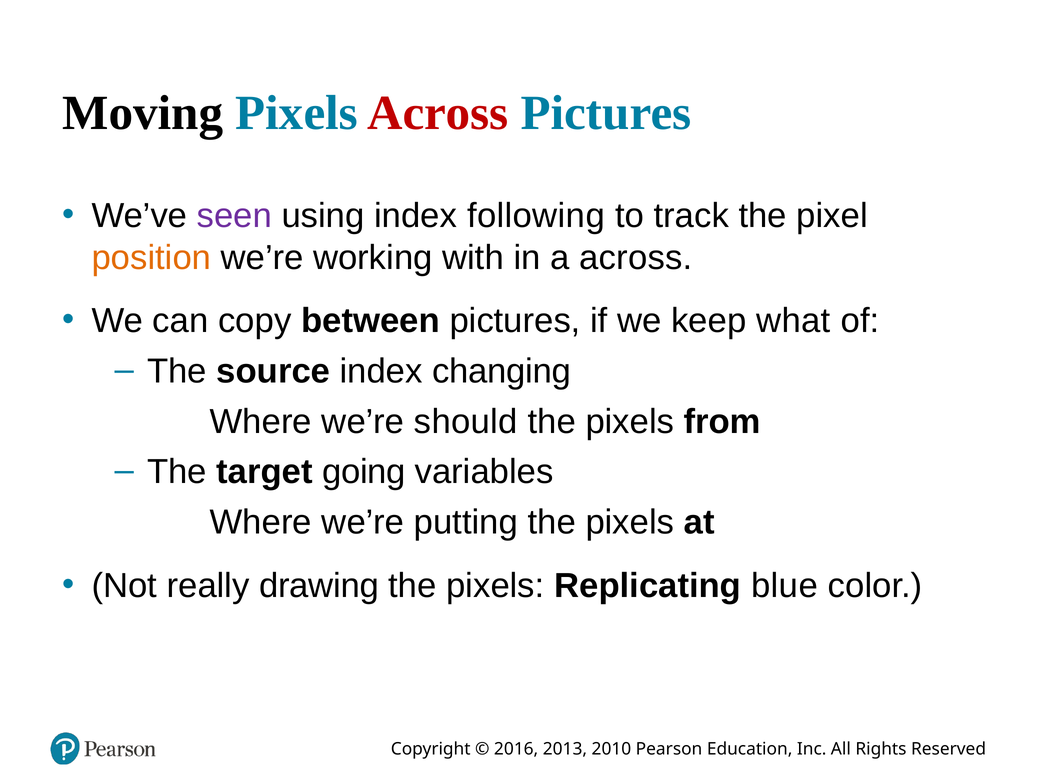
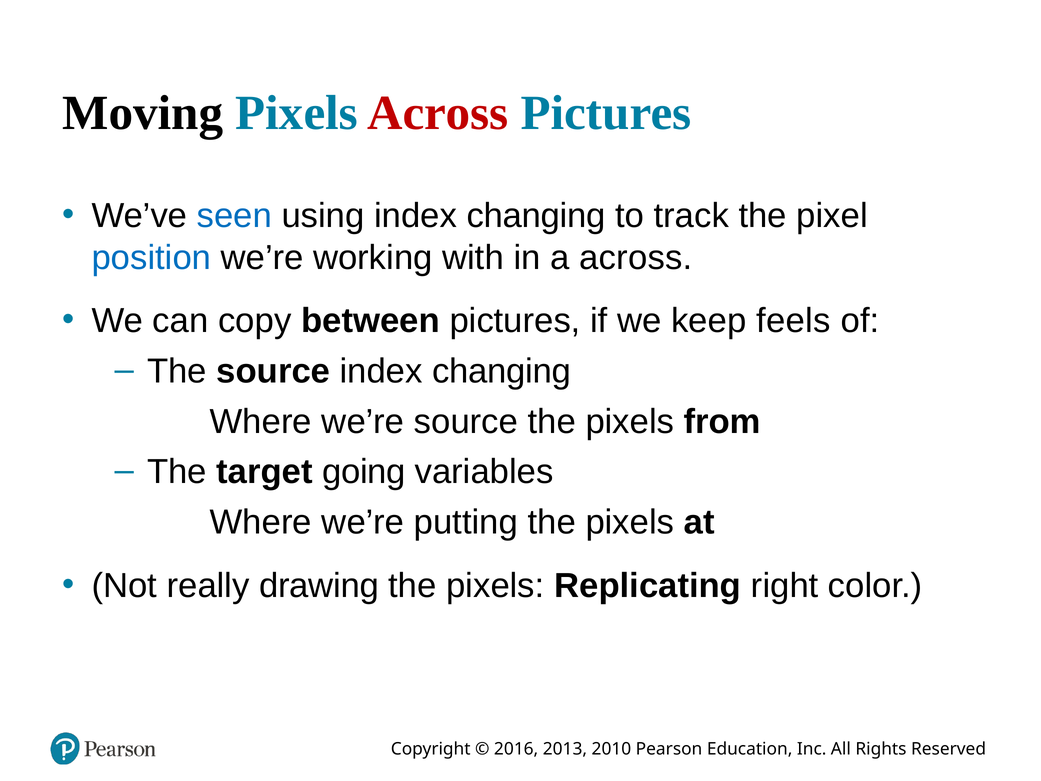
seen colour: purple -> blue (234, 216)
using index following: following -> changing (536, 216)
position colour: orange -> blue (151, 257)
what: what -> feels (793, 321)
we’re should: should -> source (466, 421)
blue: blue -> right (785, 585)
